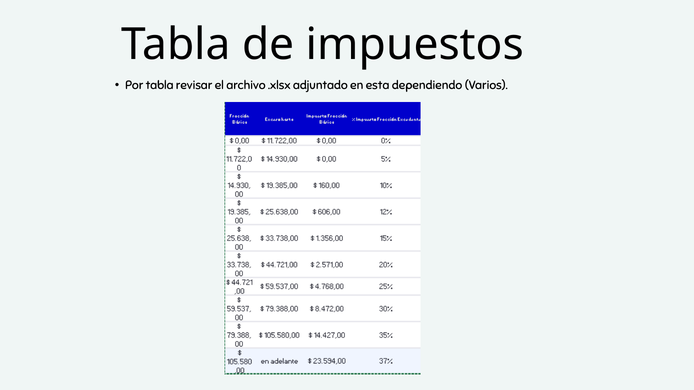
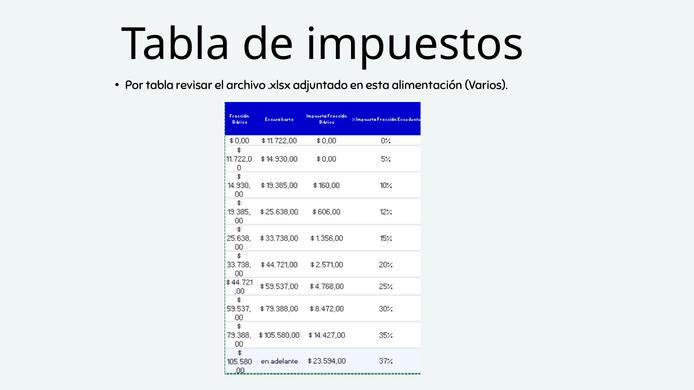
dependiendo: dependiendo -> alimentación (427, 86)
